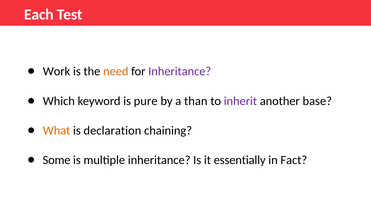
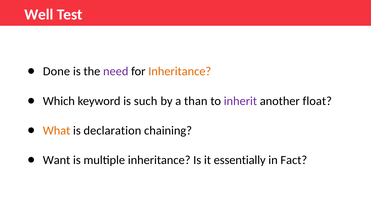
Each: Each -> Well (39, 15)
Work: Work -> Done (56, 72)
need colour: orange -> purple (116, 72)
Inheritance colour: purple -> orange (180, 72)
pure: pure -> such (146, 101)
base: base -> float (317, 101)
Some: Some -> Want (57, 161)
